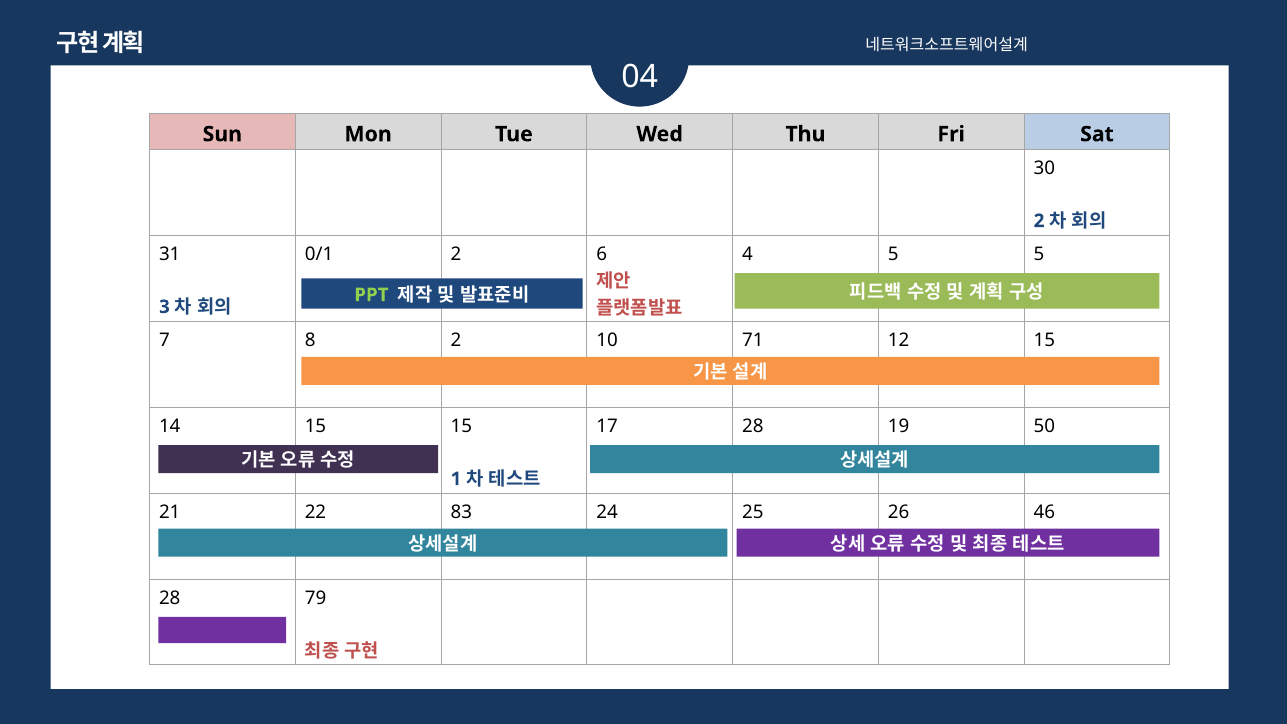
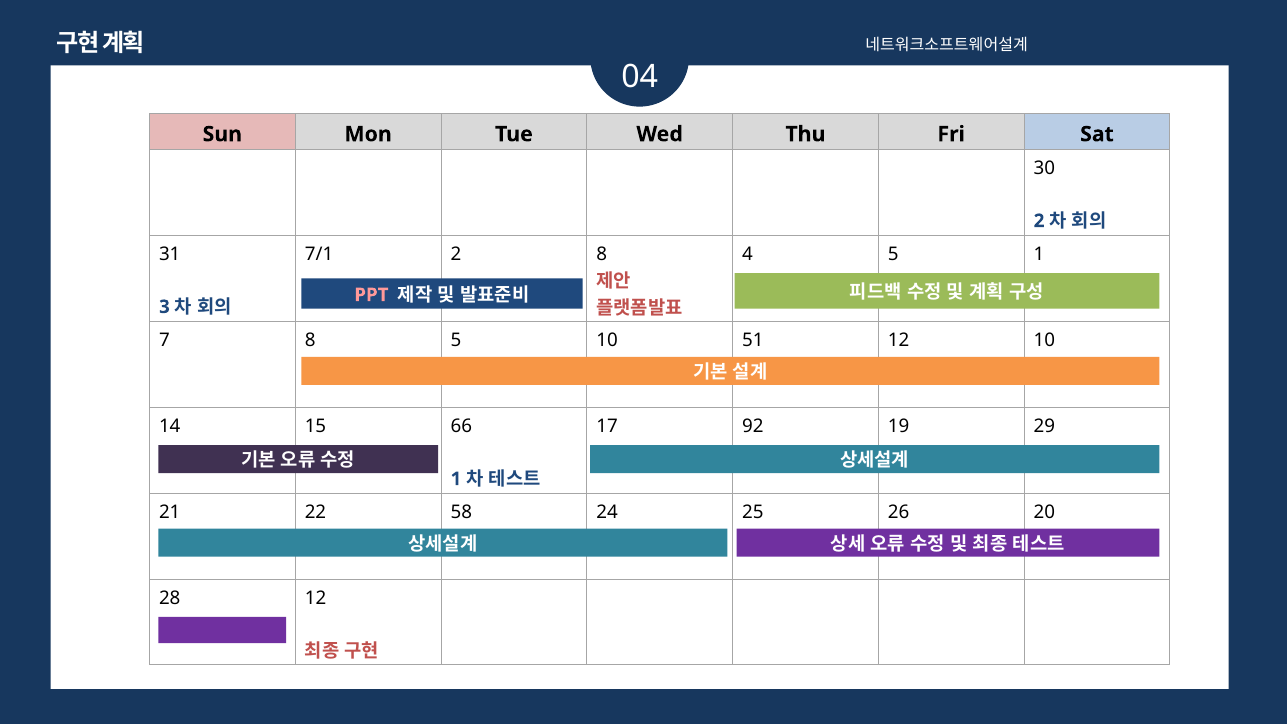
0/1: 0/1 -> 7/1 (319, 254)
2 6: 6 -> 8 (602, 254)
5 5: 5 -> 1 (1039, 254)
PPT colour: light green -> pink (371, 295)
8 2: 2 -> 5 (456, 340)
71: 71 -> 51 (753, 340)
12 15: 15 -> 10 (1044, 340)
15 15: 15 -> 66 (461, 426)
17 28: 28 -> 92 (753, 426)
50: 50 -> 29 (1044, 426)
83: 83 -> 58 (461, 512)
46: 46 -> 20 (1044, 512)
28 79: 79 -> 12 (316, 598)
